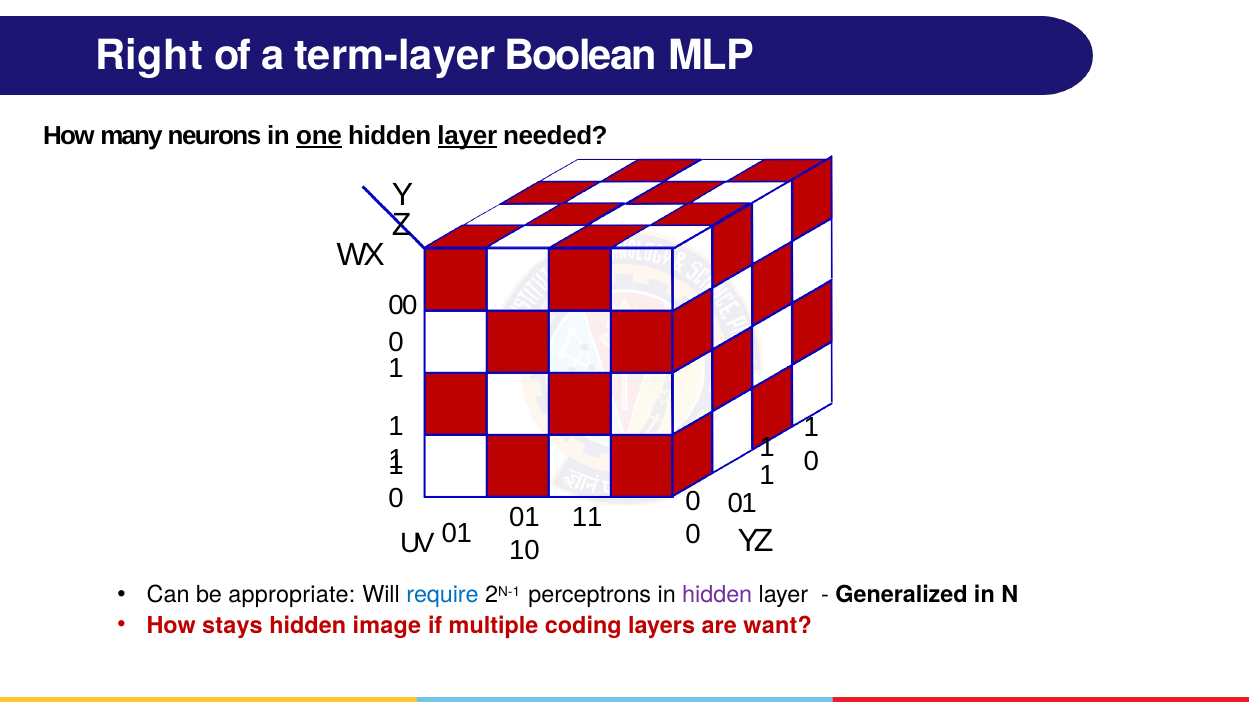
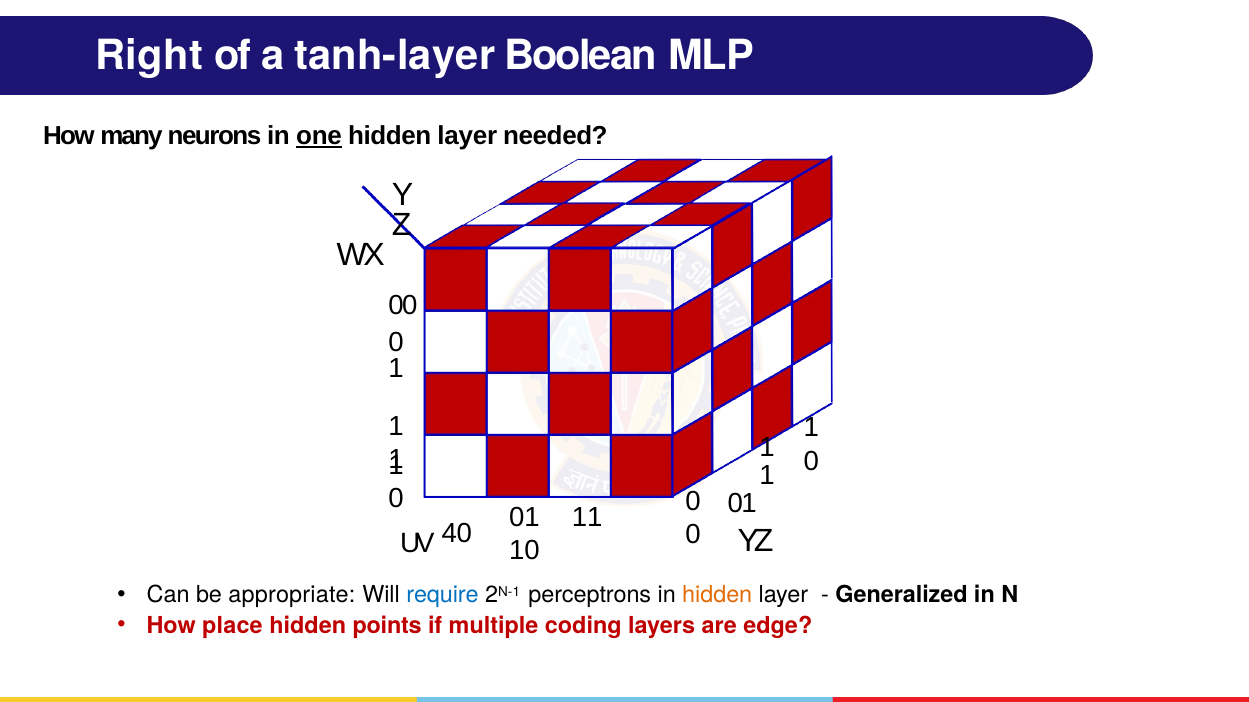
term-layer: term-layer -> tanh-layer (395, 55)
layer underline: present -> none (467, 136)
UV 01: 01 -> 40 (457, 534)
hidden colour: purple -> orange (717, 596)
stays: stays -> place (232, 626)
image: image -> points (387, 626)
want: want -> edge (778, 626)
